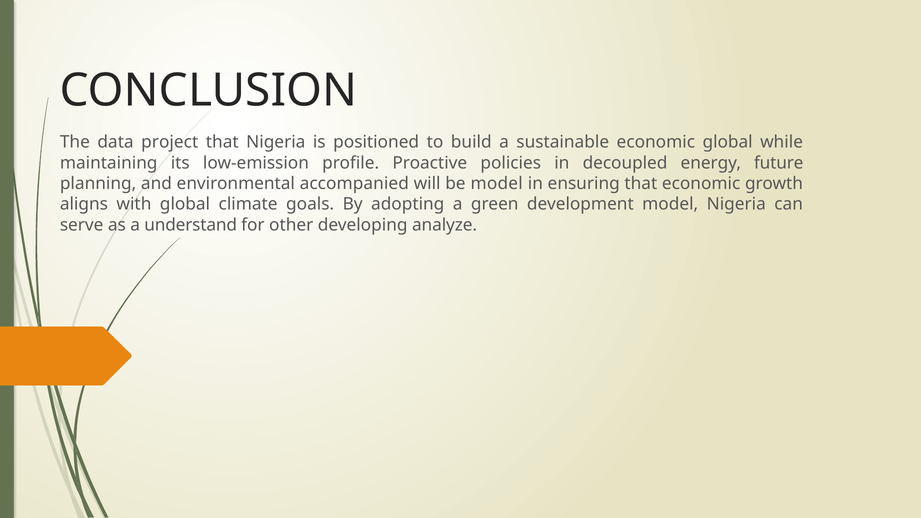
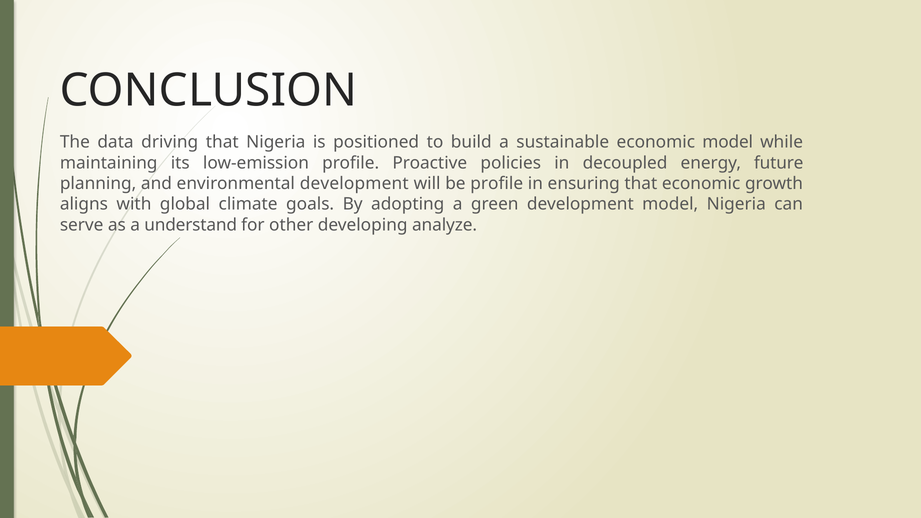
project: project -> driving (170, 142)
economic global: global -> model (728, 142)
environmental accompanied: accompanied -> development (354, 184)
be model: model -> profile (497, 184)
